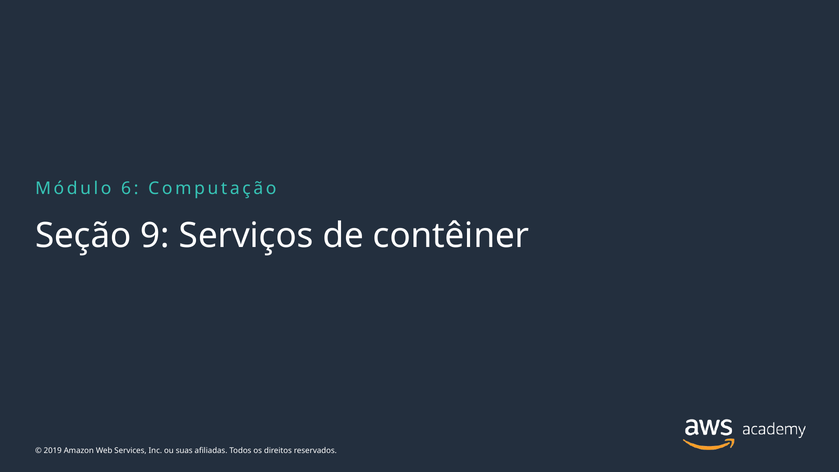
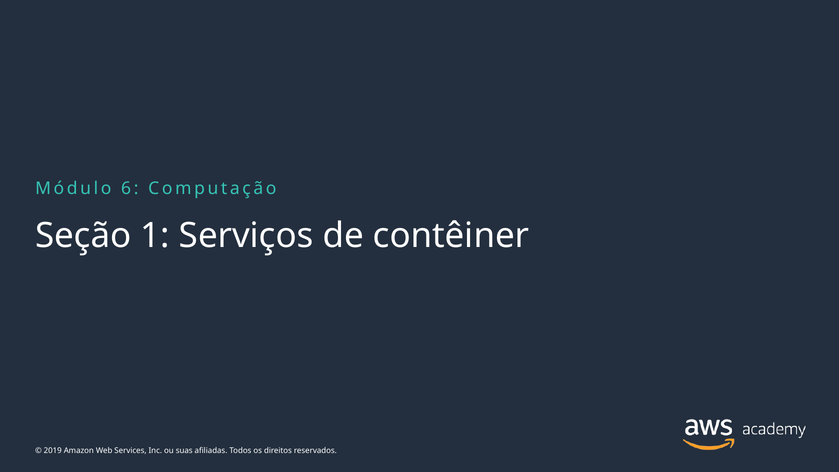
9: 9 -> 1 (155, 236)
